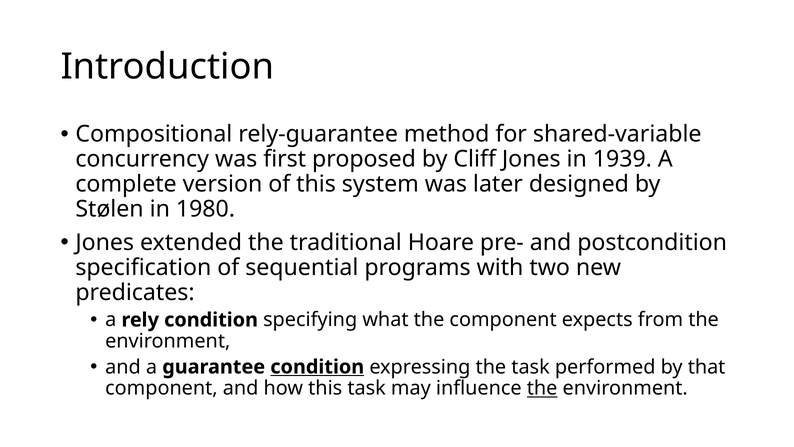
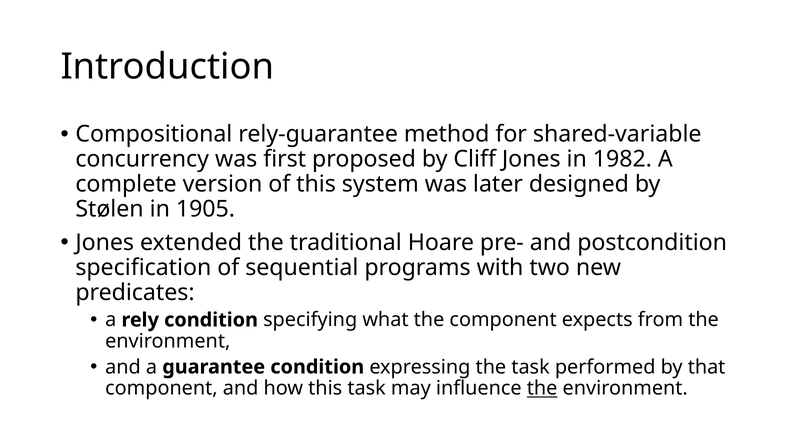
1939: 1939 -> 1982 (622, 159)
1980: 1980 -> 1905 (205, 209)
condition underline: present -> none (317, 367)
